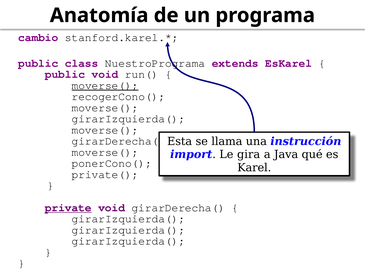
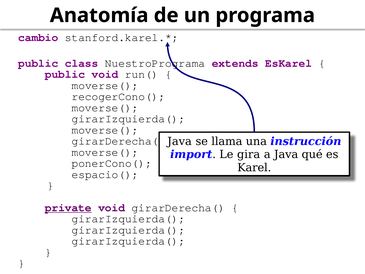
moverse( underline: present -> none (105, 85)
Esta: Esta -> Java (180, 141)
private(: private( -> espacio( (105, 174)
